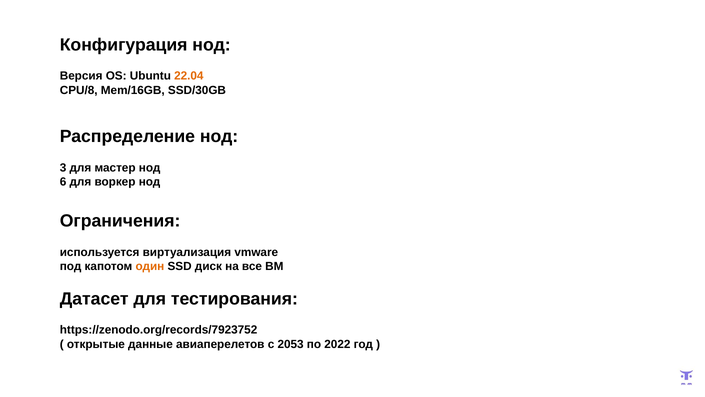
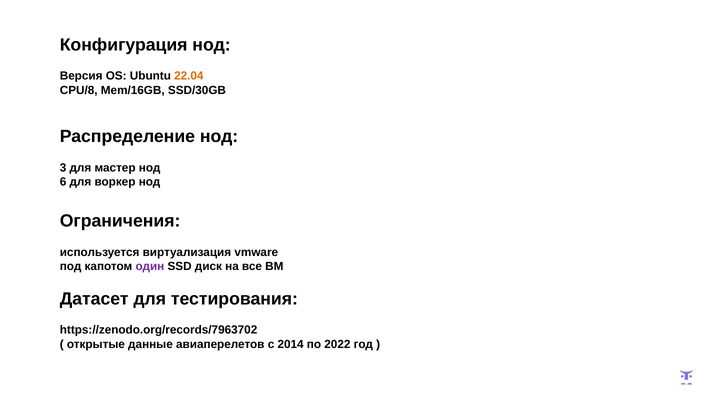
один colour: orange -> purple (150, 266)
https://zenodo.org/records/7923752: https://zenodo.org/records/7923752 -> https://zenodo.org/records/7963702 (159, 330)
2053: 2053 -> 2014 (291, 344)
